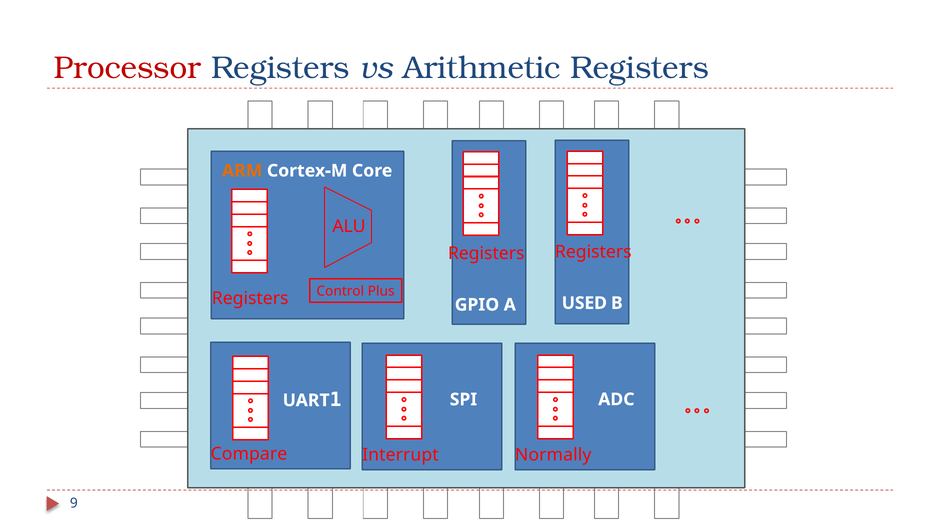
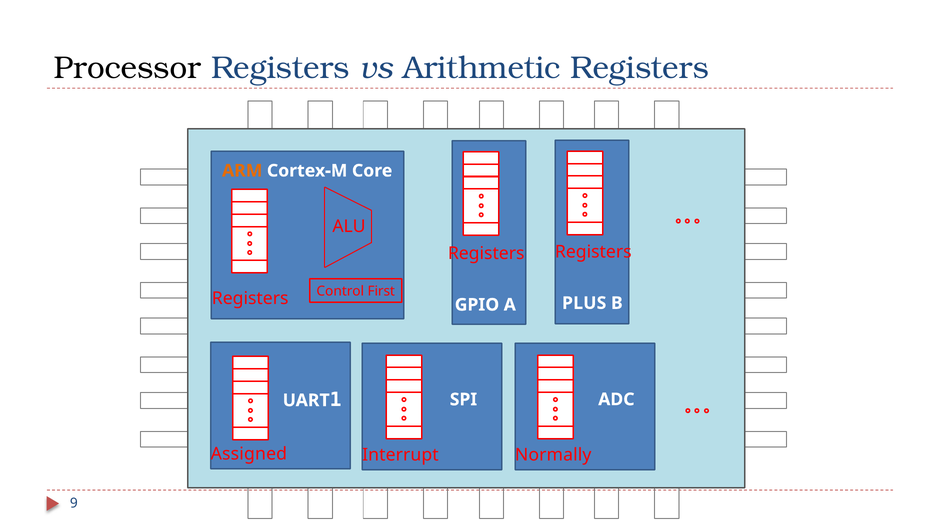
Processor colour: red -> black (128, 68)
Plus: Plus -> First (381, 291)
USED: USED -> PLUS (584, 303)
Compare: Compare -> Assigned (249, 454)
